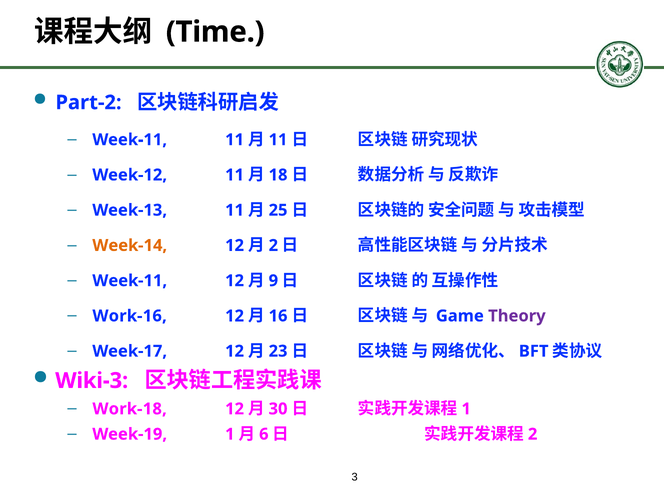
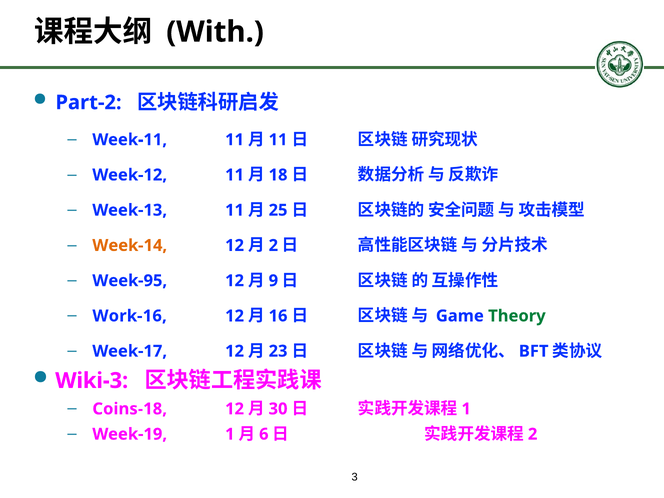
Time: Time -> With (215, 32)
Week-11: Week-11 -> Week-95 (130, 281)
Theory colour: purple -> green (517, 316)
Work-18: Work-18 -> Coins-18 (130, 409)
